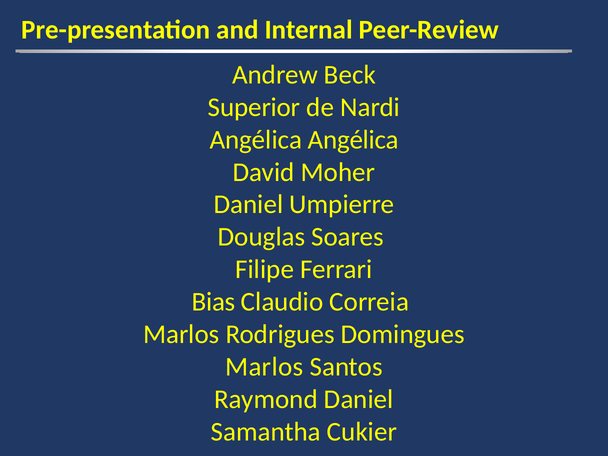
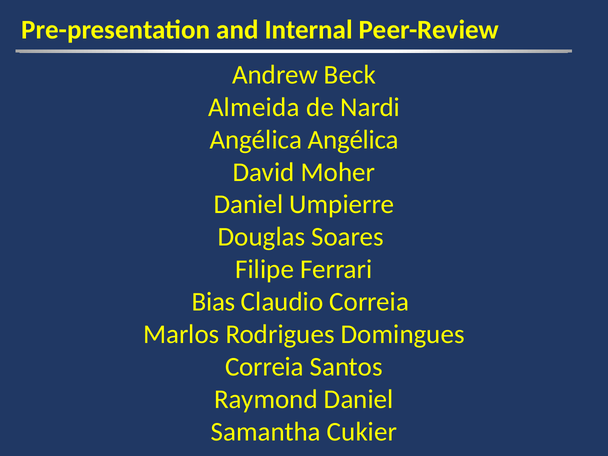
Superior: Superior -> Almeida (254, 107)
Marlos: Marlos -> Correia (265, 367)
